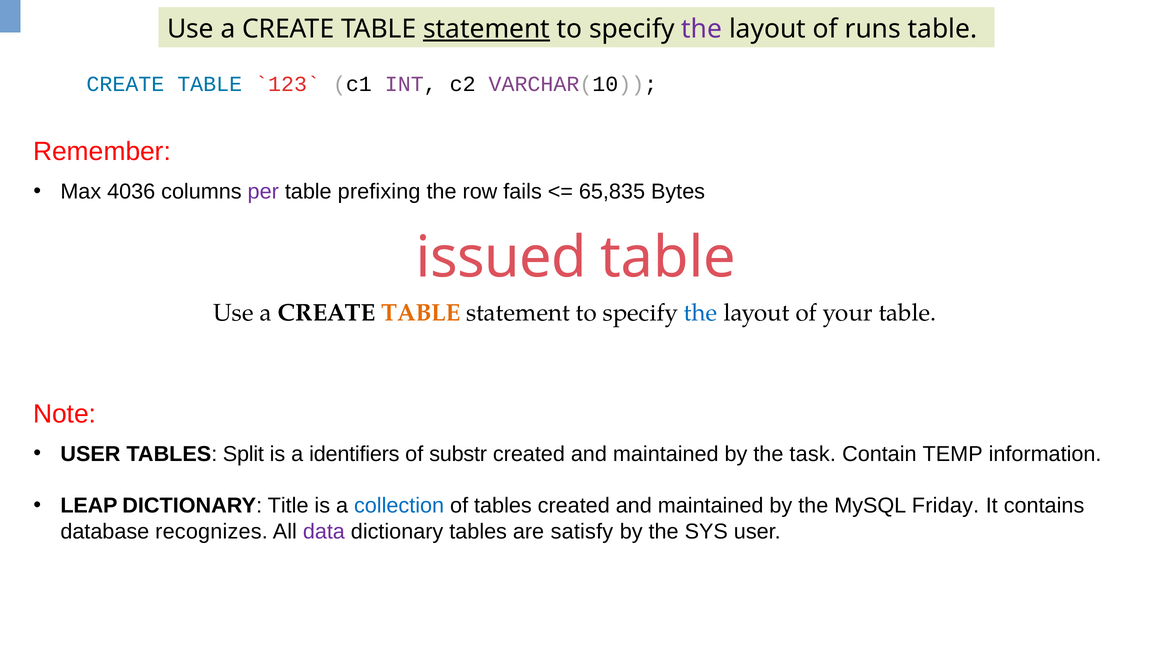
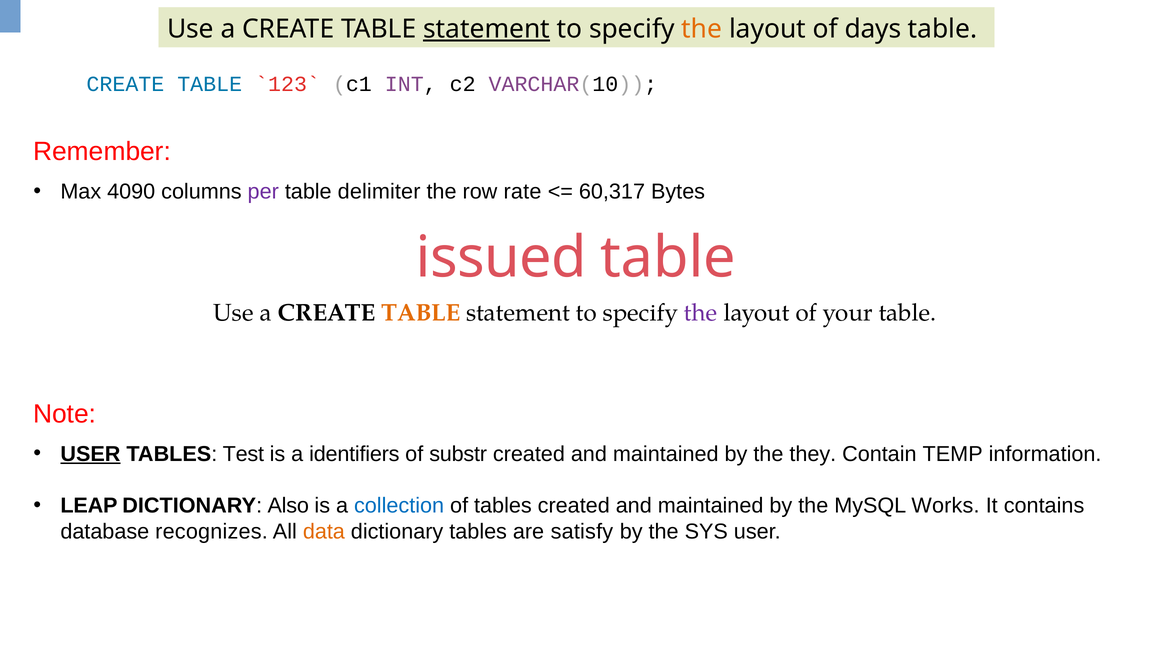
the colour: purple -> orange (702, 29)
runs: runs -> days (873, 29)
4036: 4036 -> 4090 (131, 192)
prefixing: prefixing -> delimiter (379, 192)
fails: fails -> rate (522, 192)
65,835: 65,835 -> 60,317 (612, 192)
the colour: blue -> purple (701, 313)
USER underline: none -> present (90, 454)
Split: Split -> Test (243, 454)
task: task -> they (813, 454)
Title: Title -> Also (288, 506)
Friday: Friday -> Works (946, 506)
data colour: purple -> orange (324, 532)
